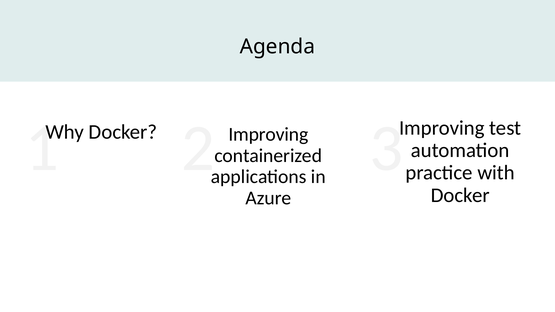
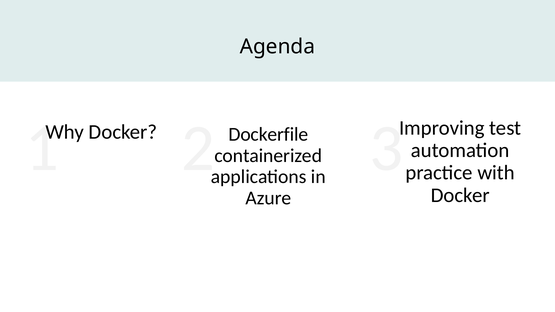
Docker Improving: Improving -> Dockerfile (268, 134)
